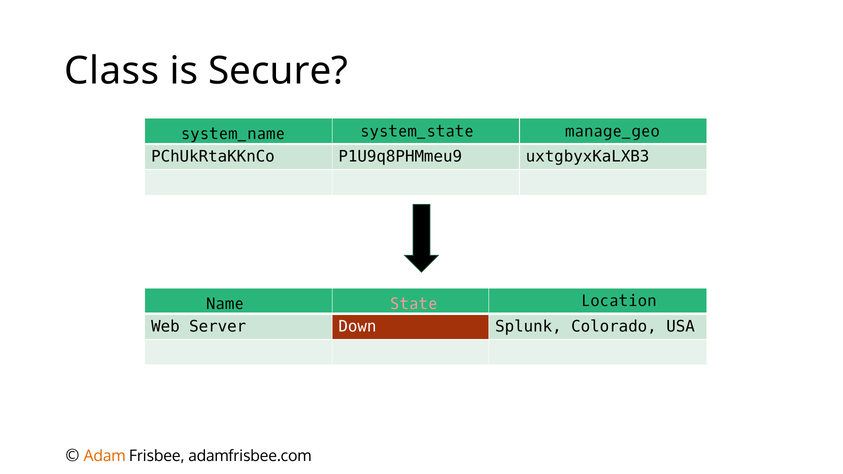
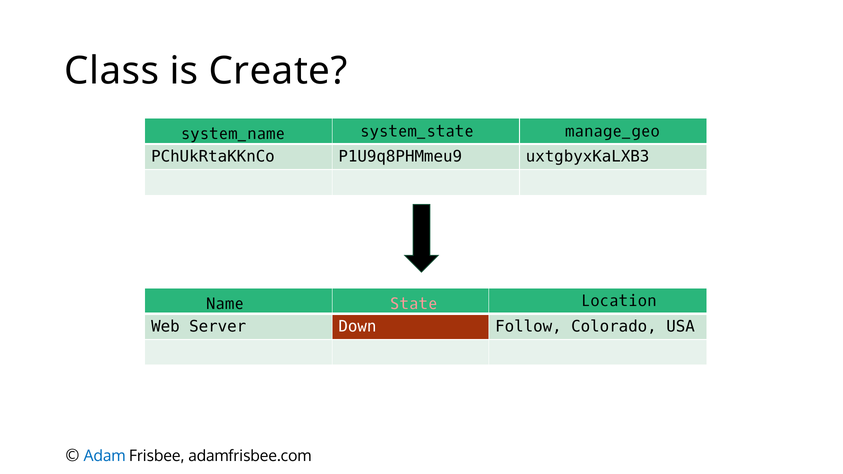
Secure: Secure -> Create (278, 71)
Splunk: Splunk -> Follow (528, 327)
Adam colour: orange -> blue (104, 456)
